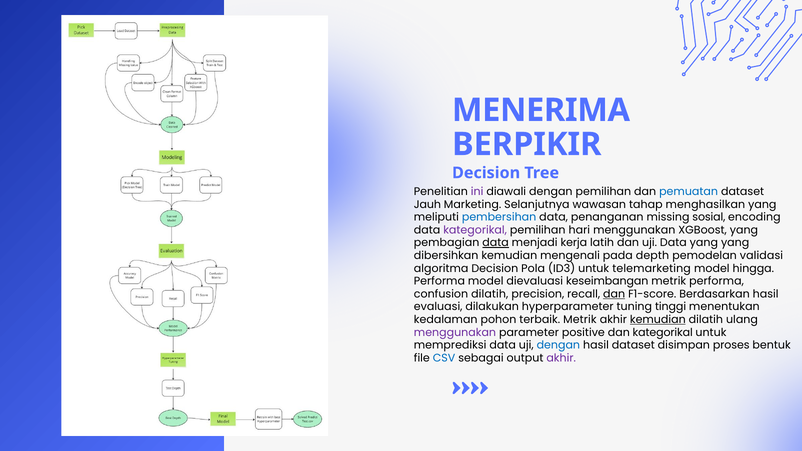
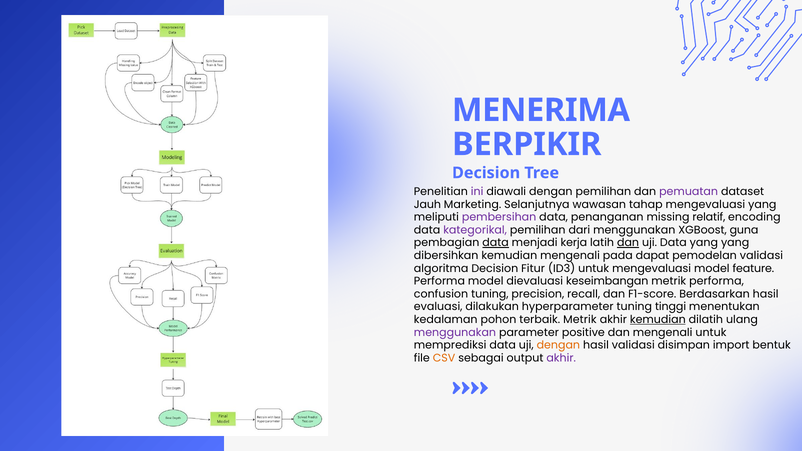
pemuatan colour: blue -> purple (689, 192)
tahap menghasilkan: menghasilkan -> mengevaluasi (705, 204)
pembersihan colour: blue -> purple (499, 217)
sosial: sosial -> relatif (709, 217)
hari: hari -> dari (579, 230)
XGBoost yang: yang -> guna (744, 230)
dan underline: none -> present (628, 243)
depth: depth -> dapat (653, 256)
Pola: Pola -> Fitur (533, 268)
untuk telemarketing: telemarketing -> mengevaluasi (652, 268)
hingga: hingga -> feature (753, 268)
confusion dilatih: dilatih -> tuning (490, 294)
dan underline: present -> none (614, 294)
dan kategorikal: kategorikal -> mengenali (663, 332)
dengan colour: blue -> orange (558, 345)
hasil dataset: dataset -> validasi (633, 345)
proses: proses -> import (731, 345)
CSV colour: blue -> orange (444, 358)
